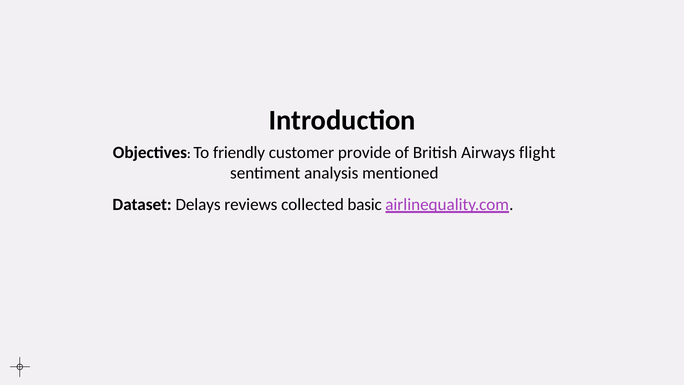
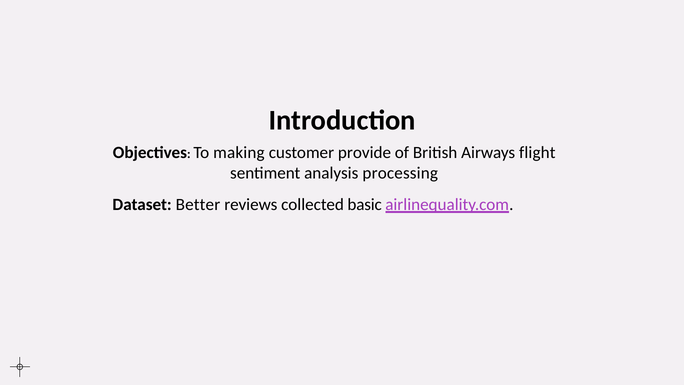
friendly: friendly -> making (239, 153)
mentioned: mentioned -> processing (400, 173)
Delays: Delays -> Better (198, 204)
